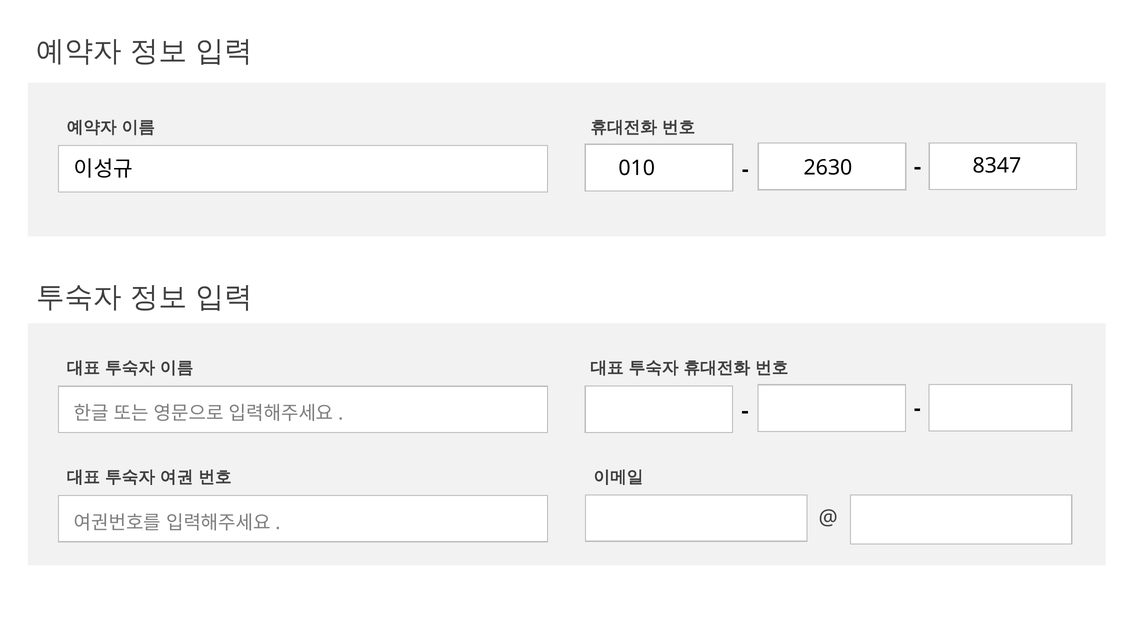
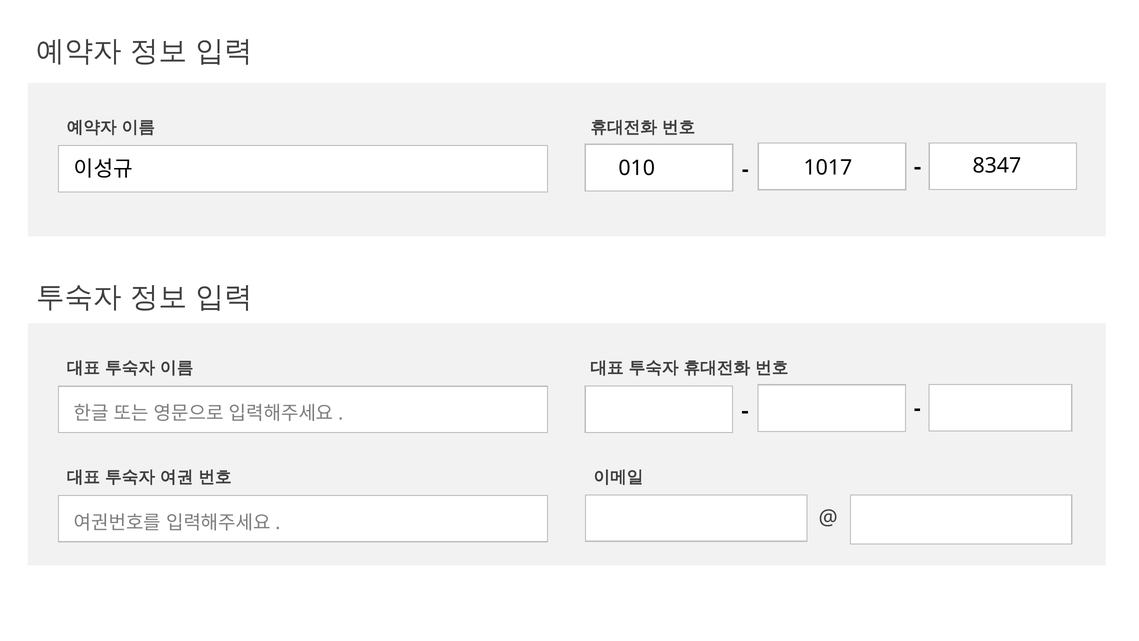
2630: 2630 -> 1017 (828, 168)
